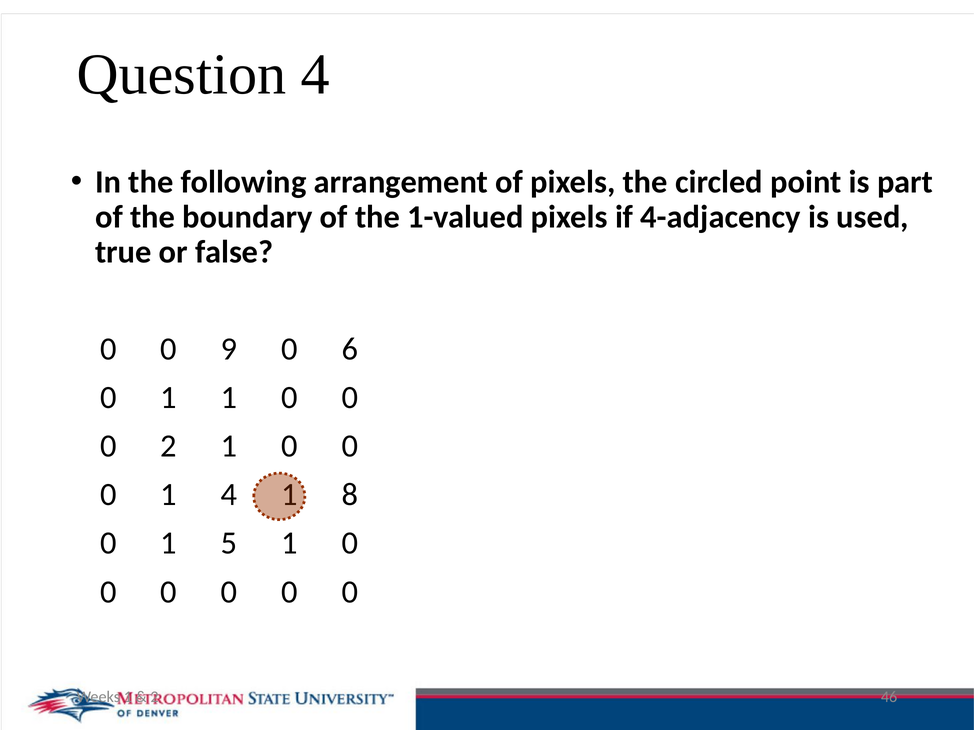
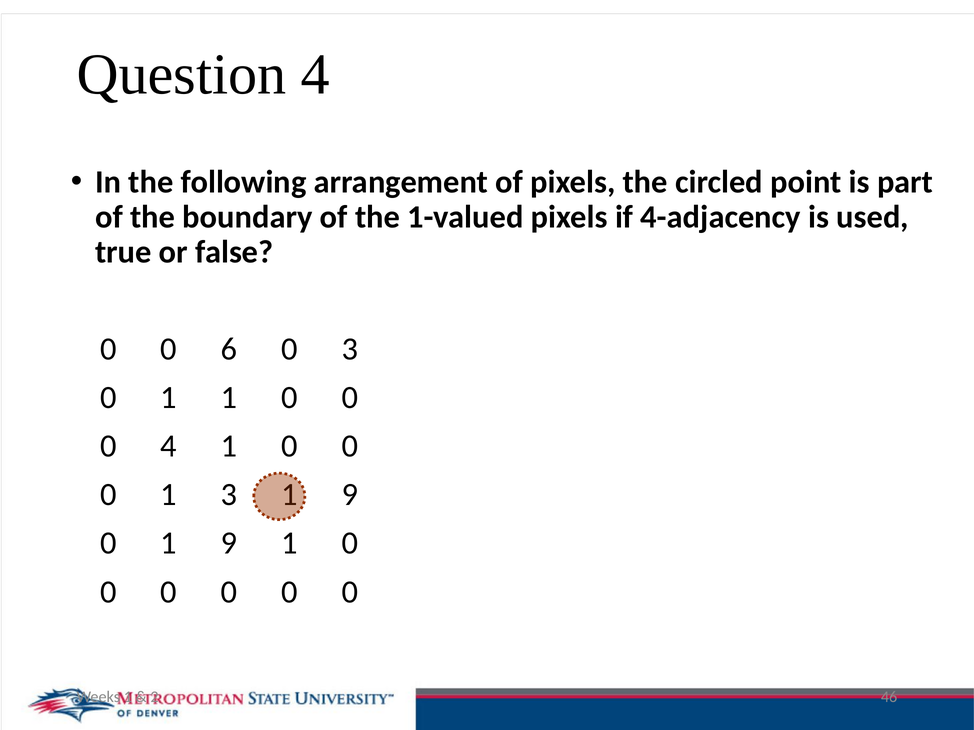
9: 9 -> 6 (229, 349)
0 6: 6 -> 3 (350, 349)
0 2: 2 -> 4 (169, 446)
1 4: 4 -> 3 (229, 495)
8: 8 -> 9 (350, 495)
0 1 5: 5 -> 9 (229, 544)
